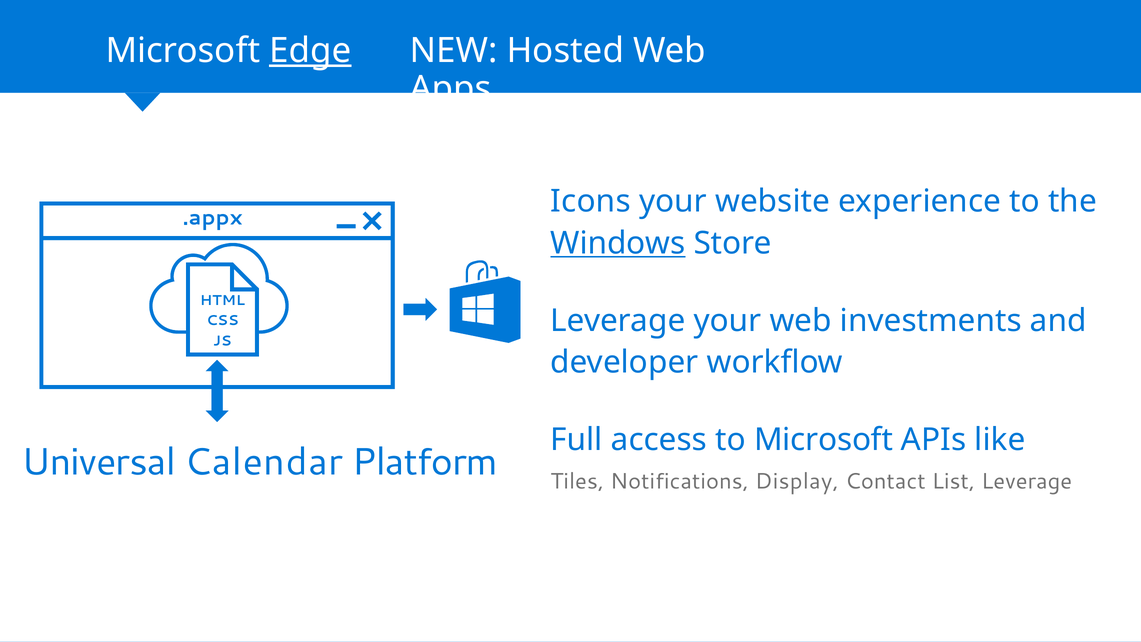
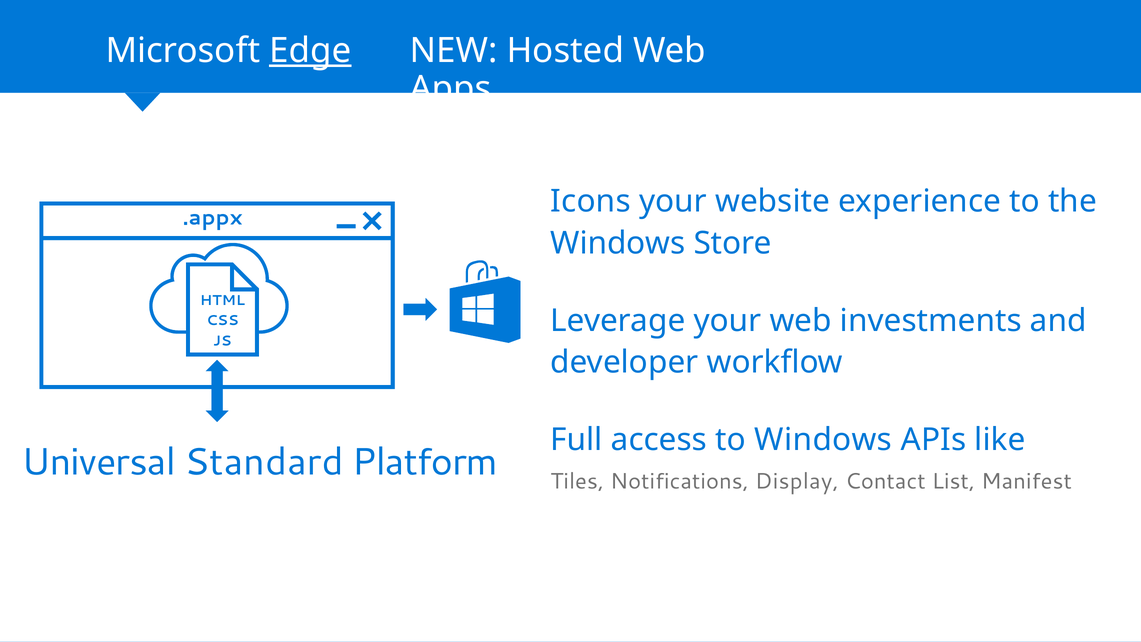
Windows underline: present -> none (618, 243)
to Microsoft: Microsoft -> Windows (823, 440)
Calendar: Calendar -> Standard (264, 462)
List Leverage: Leverage -> Manifest (1027, 481)
